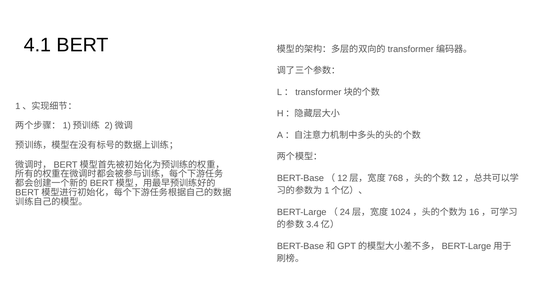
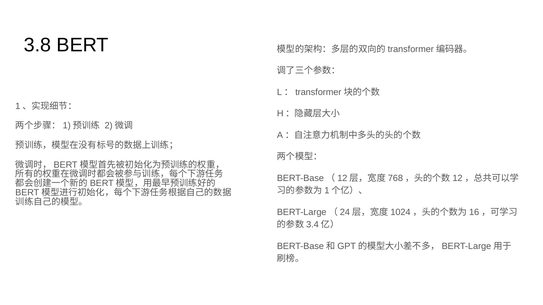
4.1: 4.1 -> 3.8 (38, 45)
